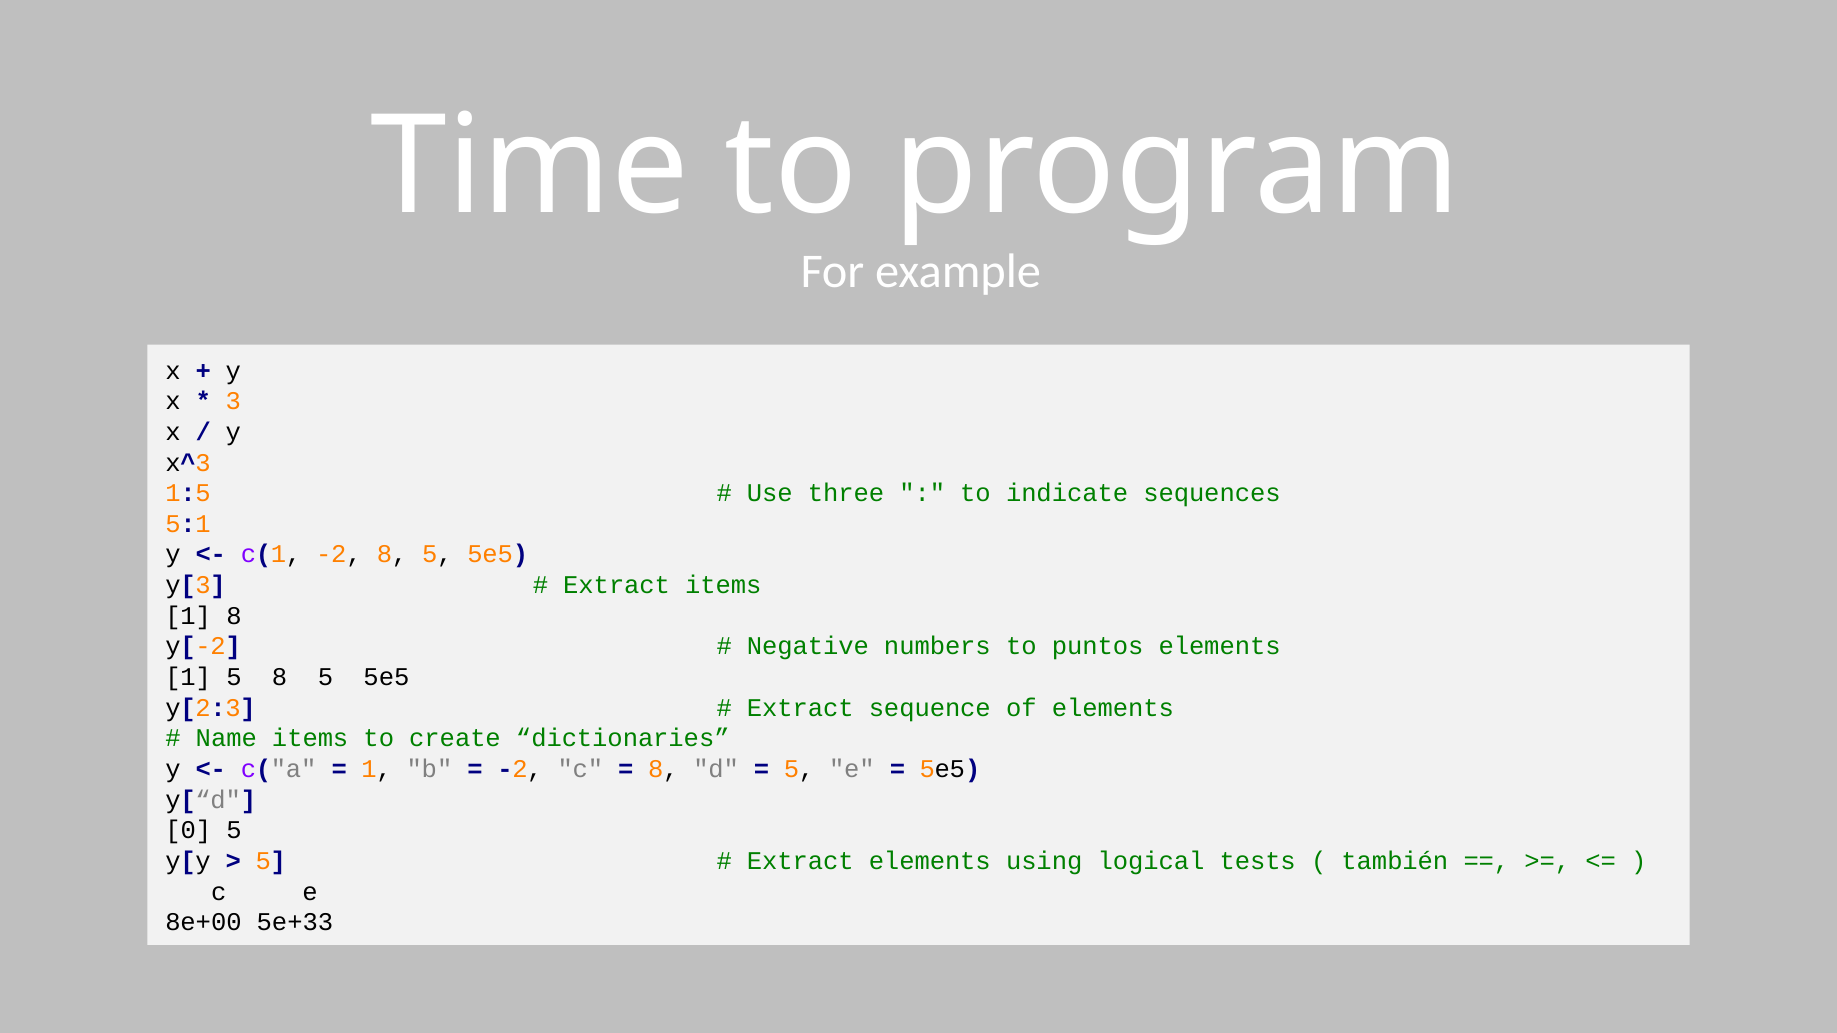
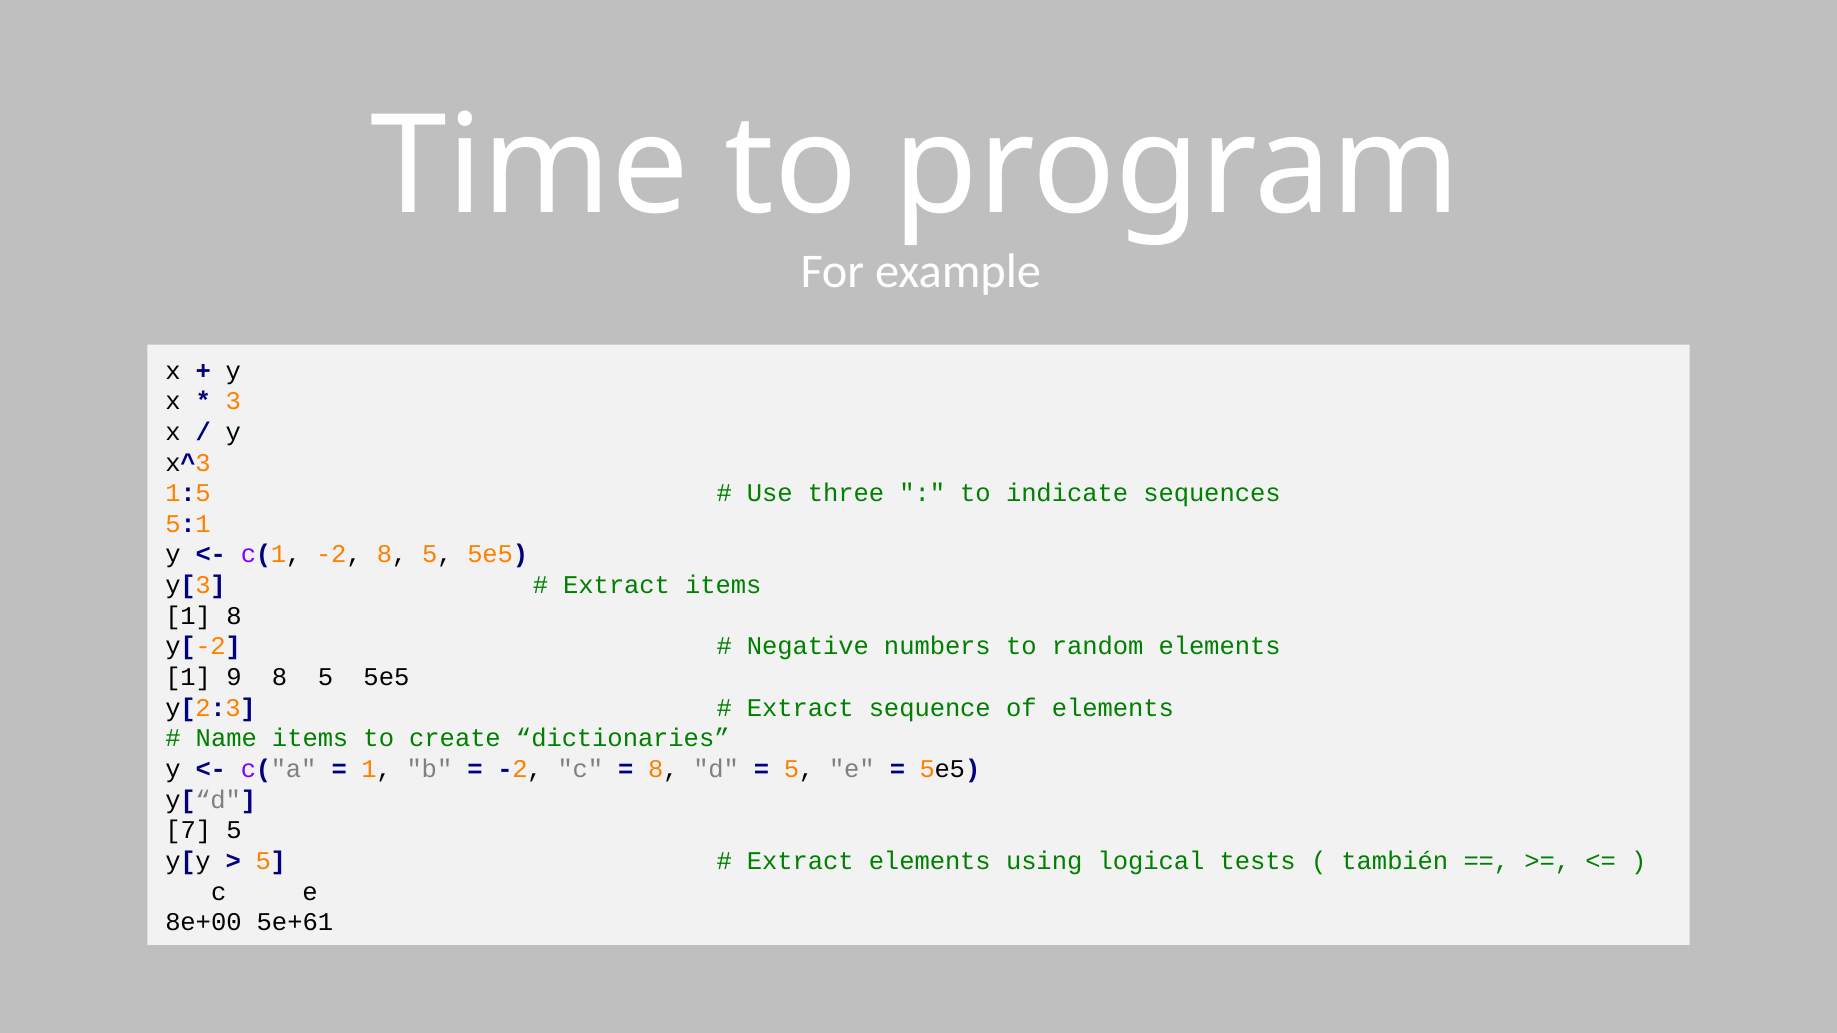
puntos: puntos -> random (1098, 647)
1 5: 5 -> 9 (234, 677)
0: 0 -> 7 (188, 831)
5e+33: 5e+33 -> 5e+61 (295, 923)
